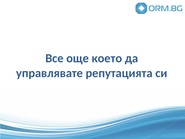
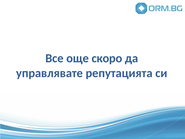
което: което -> скоро (107, 58)
